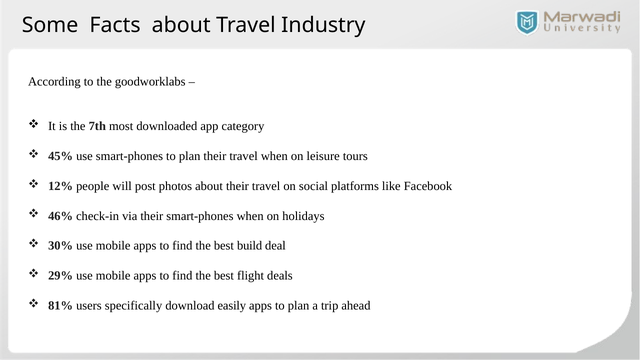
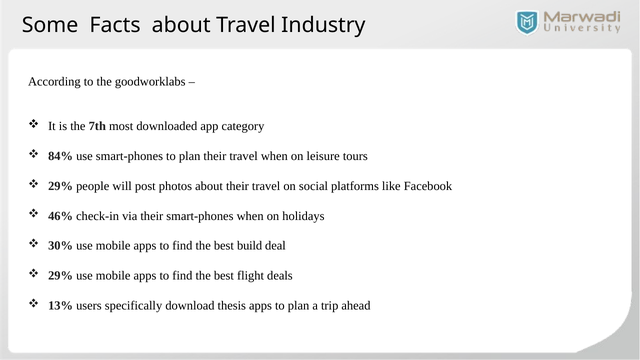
45%: 45% -> 84% (61, 156)
12%: 12% -> 29% (61, 186)
81%: 81% -> 13% (61, 306)
easily: easily -> thesis (232, 306)
